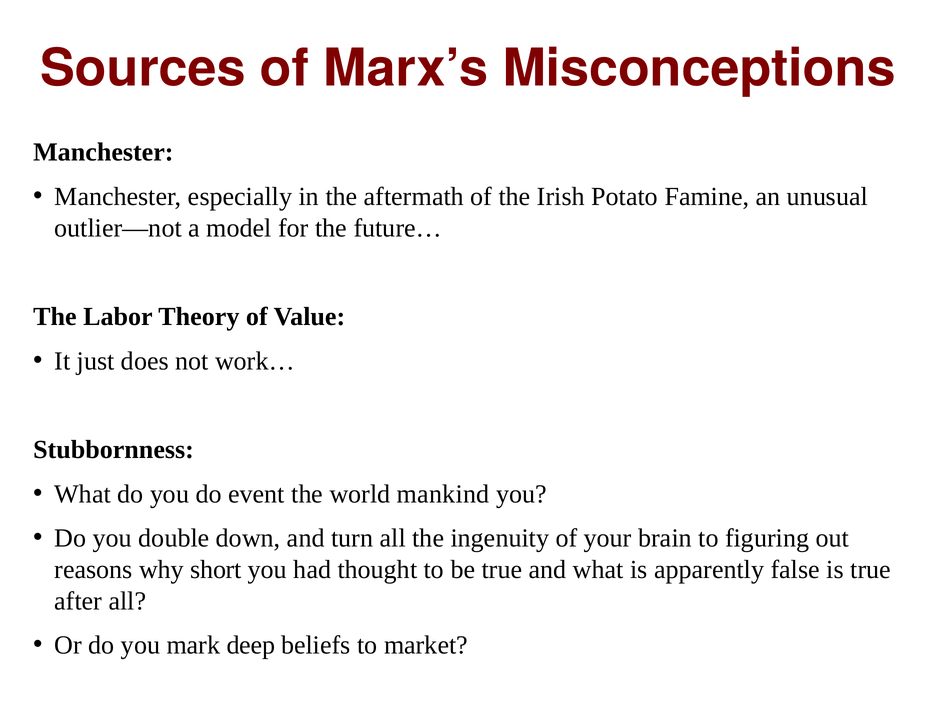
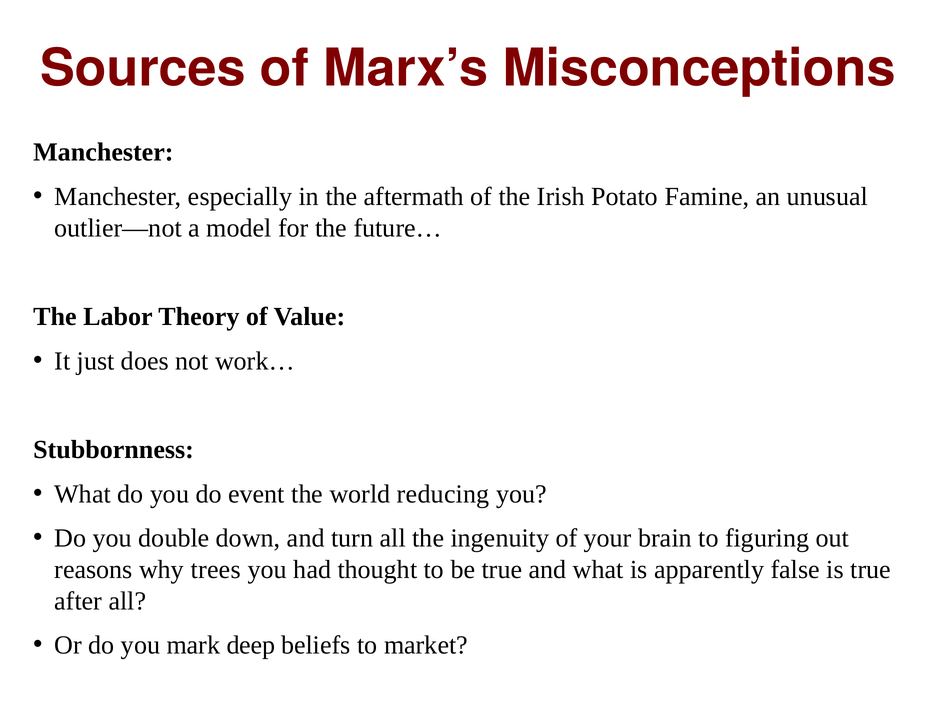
mankind: mankind -> reducing (443, 494)
short: short -> trees (216, 569)
